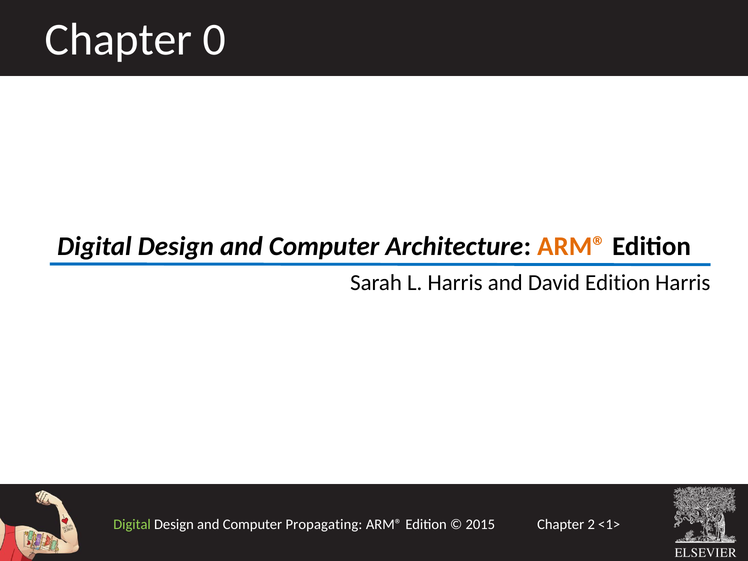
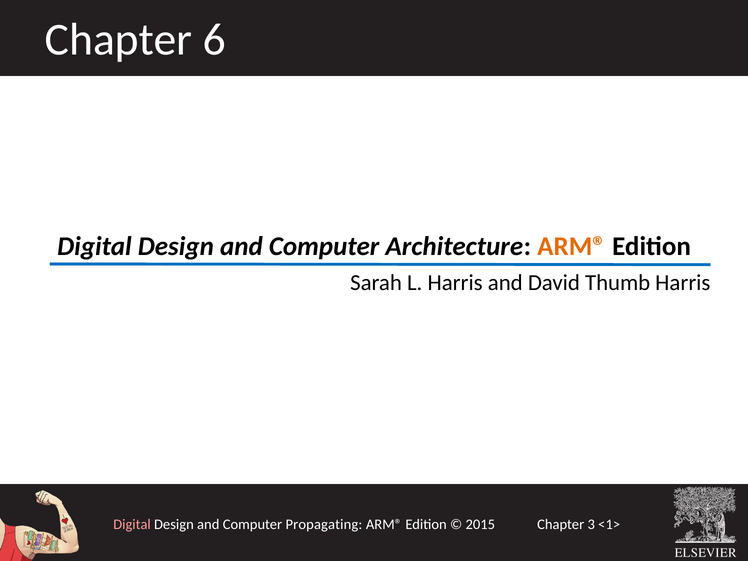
0: 0 -> 6 (214, 40)
David Edition: Edition -> Thumb (618, 283)
Digital colour: light green -> pink (132, 525)
2: 2 -> 3 (591, 525)
